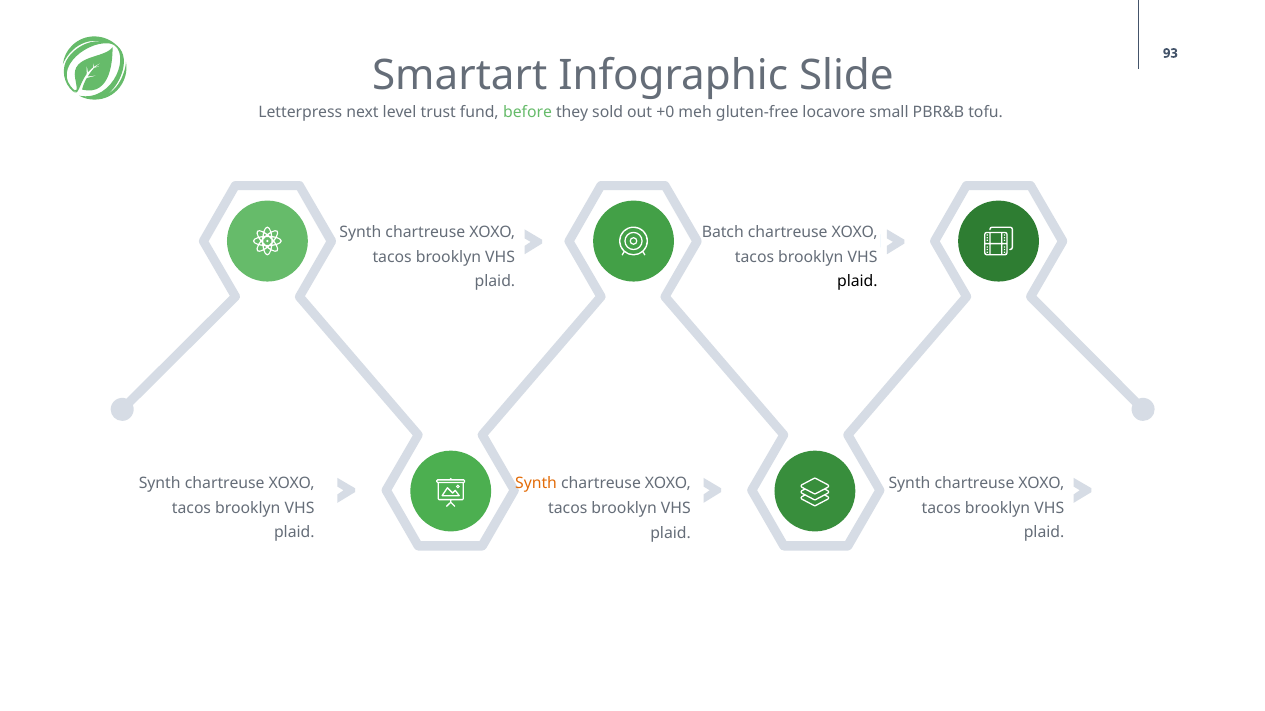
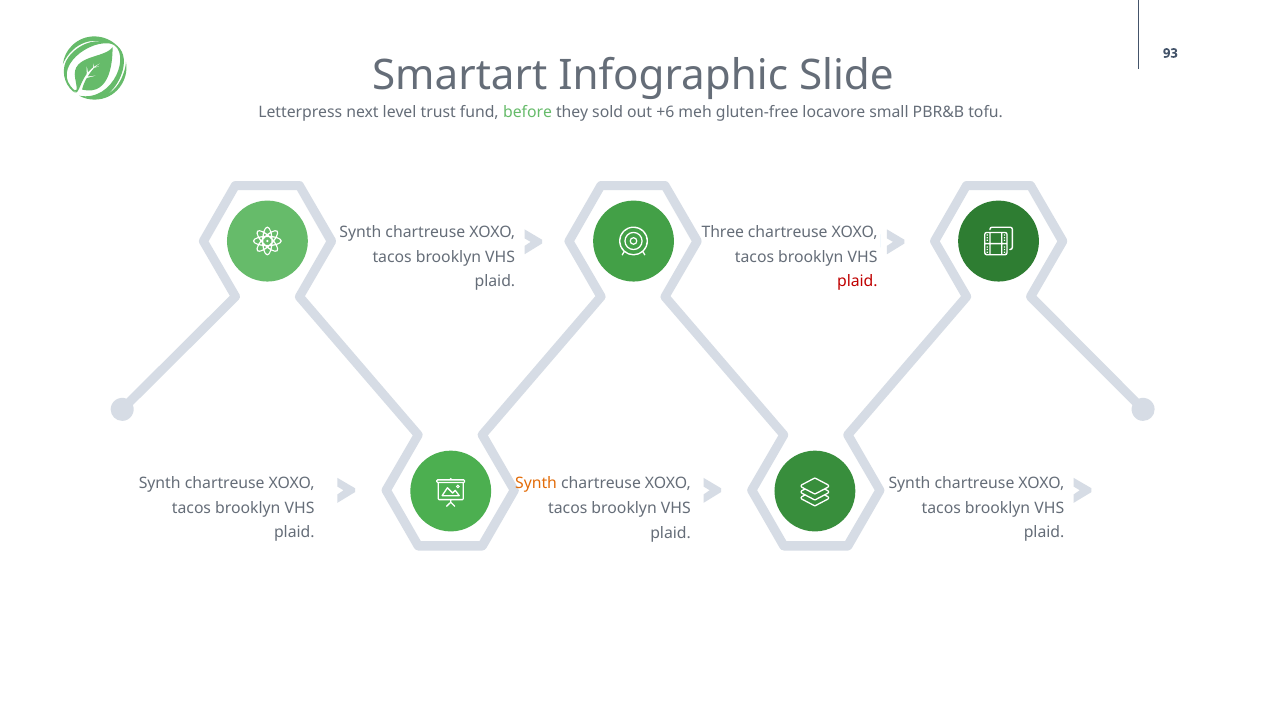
+0: +0 -> +6 (665, 113)
Batch: Batch -> Three (723, 232)
plaid colour: black -> red (857, 282)
